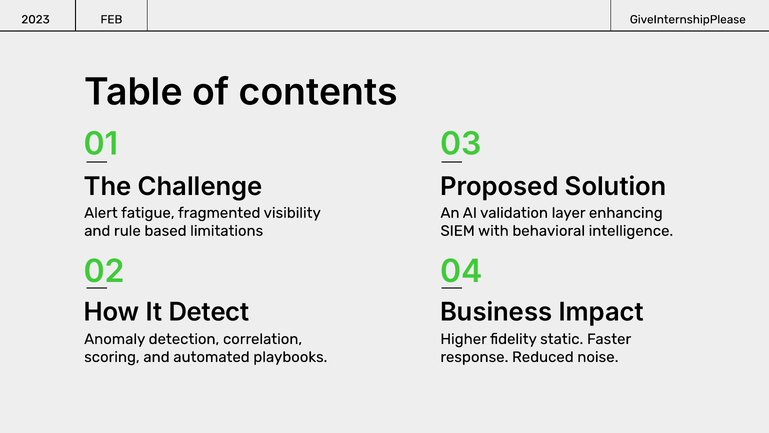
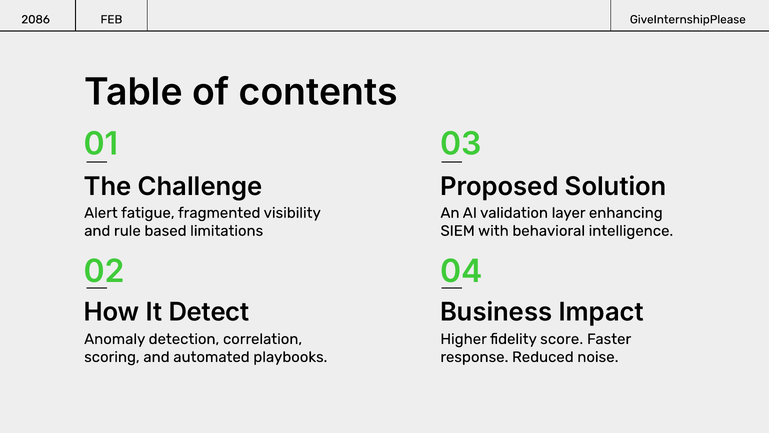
2023: 2023 -> 2086 (36, 19)
static: static -> score (562, 339)
